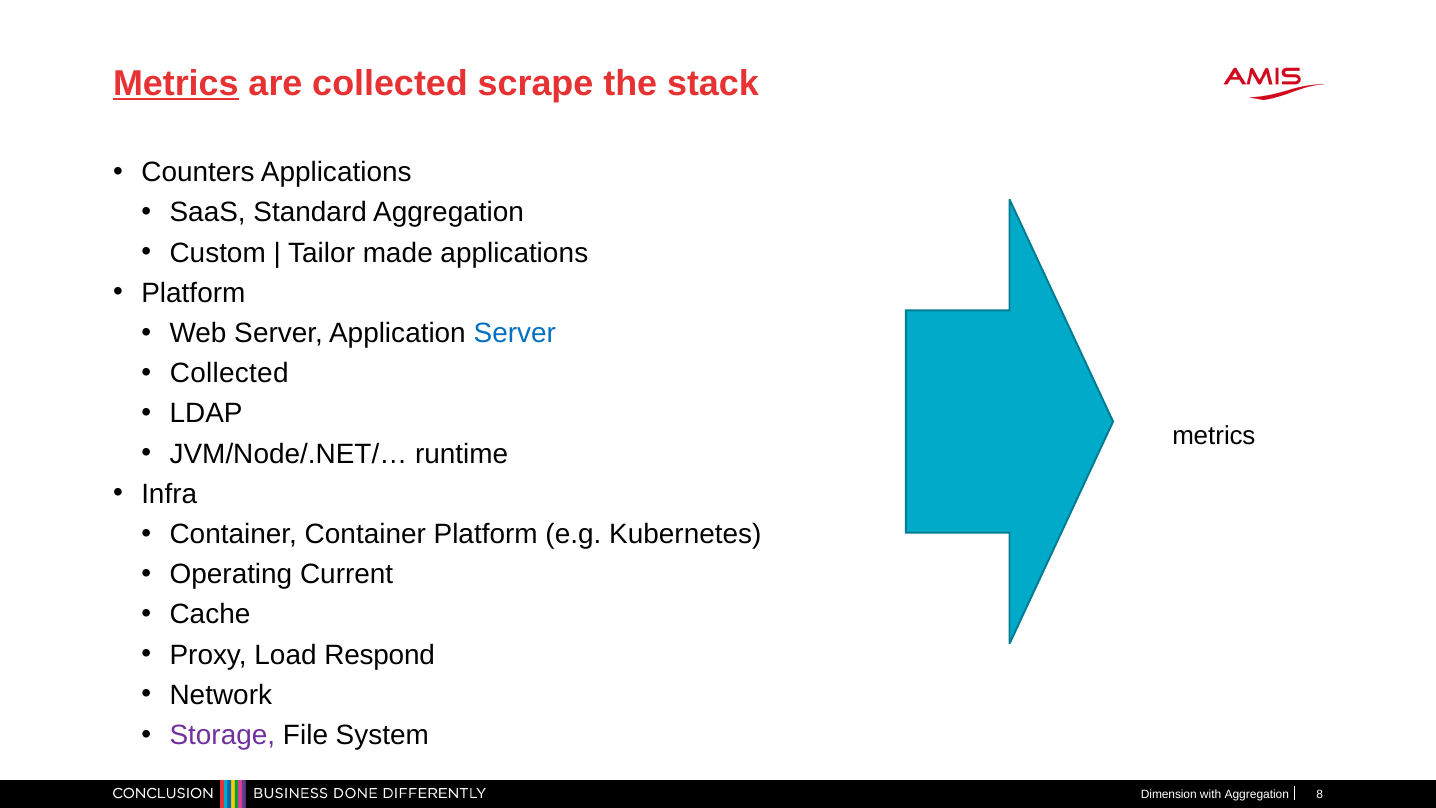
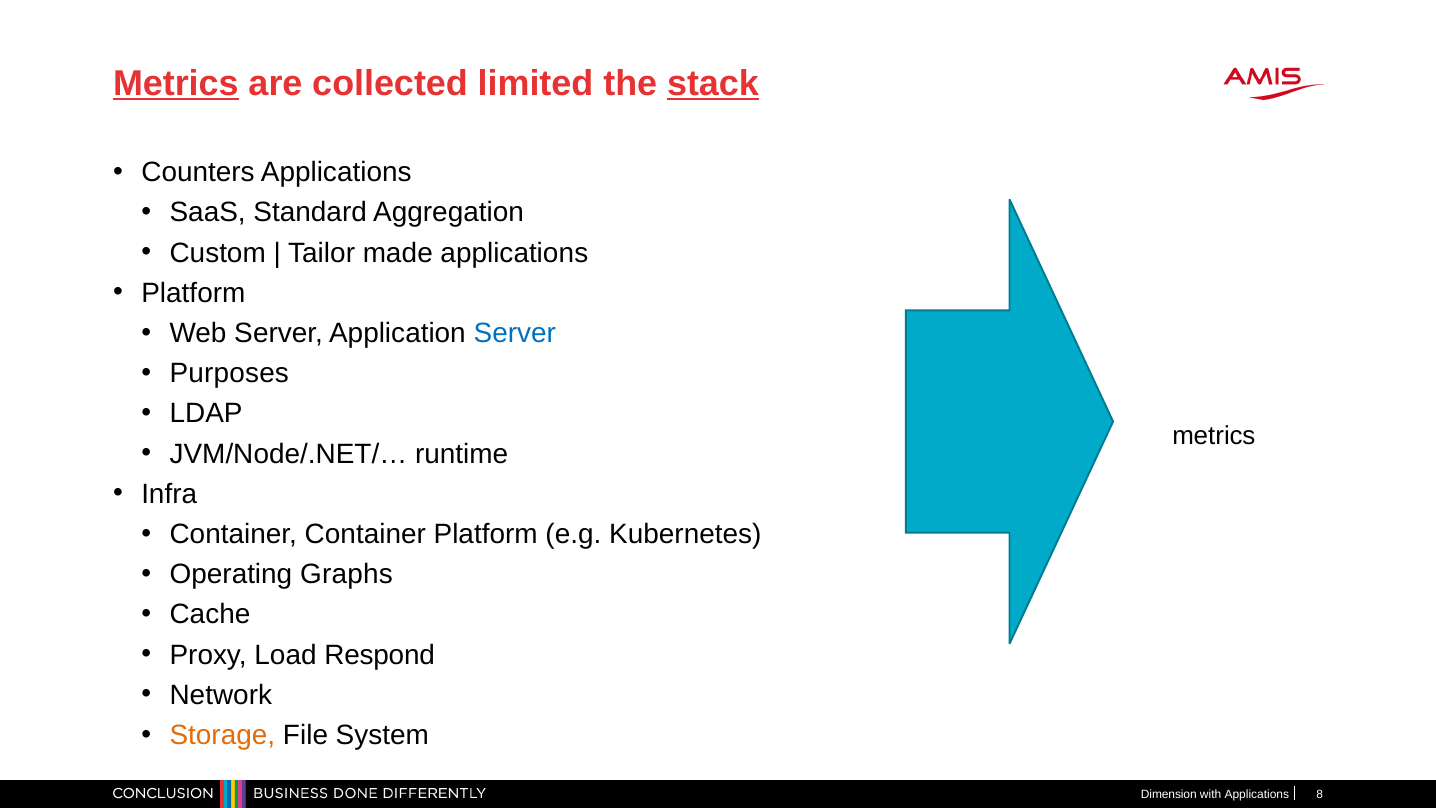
scrape: scrape -> limited (536, 84)
stack underline: none -> present (713, 84)
Collected: Collected -> Purposes (229, 373)
Current: Current -> Graphs (346, 574)
Storage colour: purple -> orange (222, 735)
with Aggregation: Aggregation -> Applications (1257, 794)
